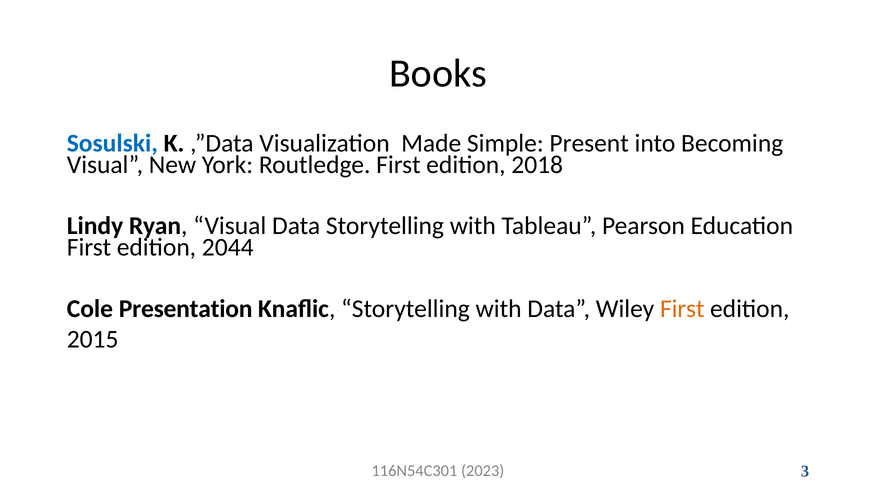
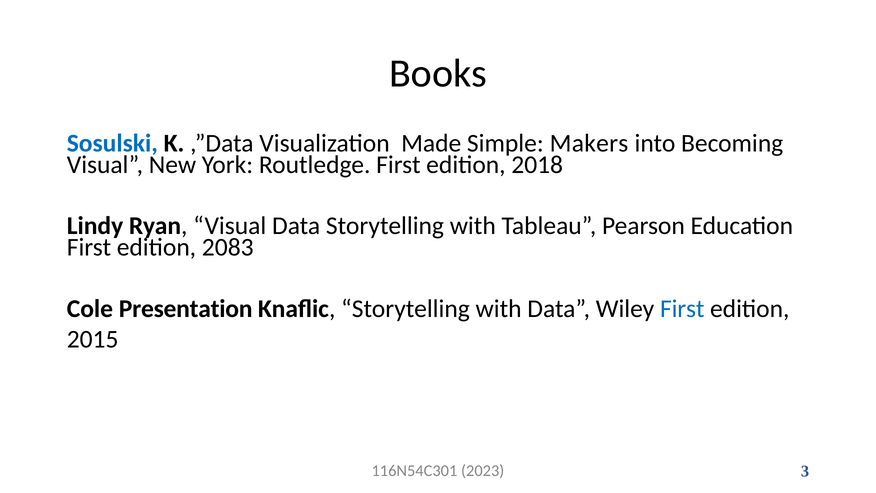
Present: Present -> Makers (589, 143)
2044: 2044 -> 2083 (228, 247)
First colour: orange -> blue (682, 309)
